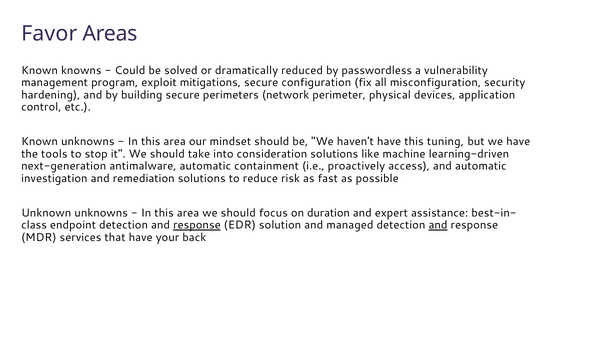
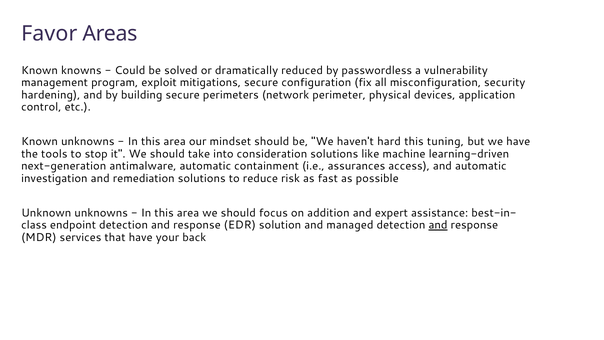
haven't have: have -> hard (389, 141)
proactively: proactively -> assurances (356, 166)
duration: duration -> addition (328, 213)
response underline: present -> none (197, 225)
